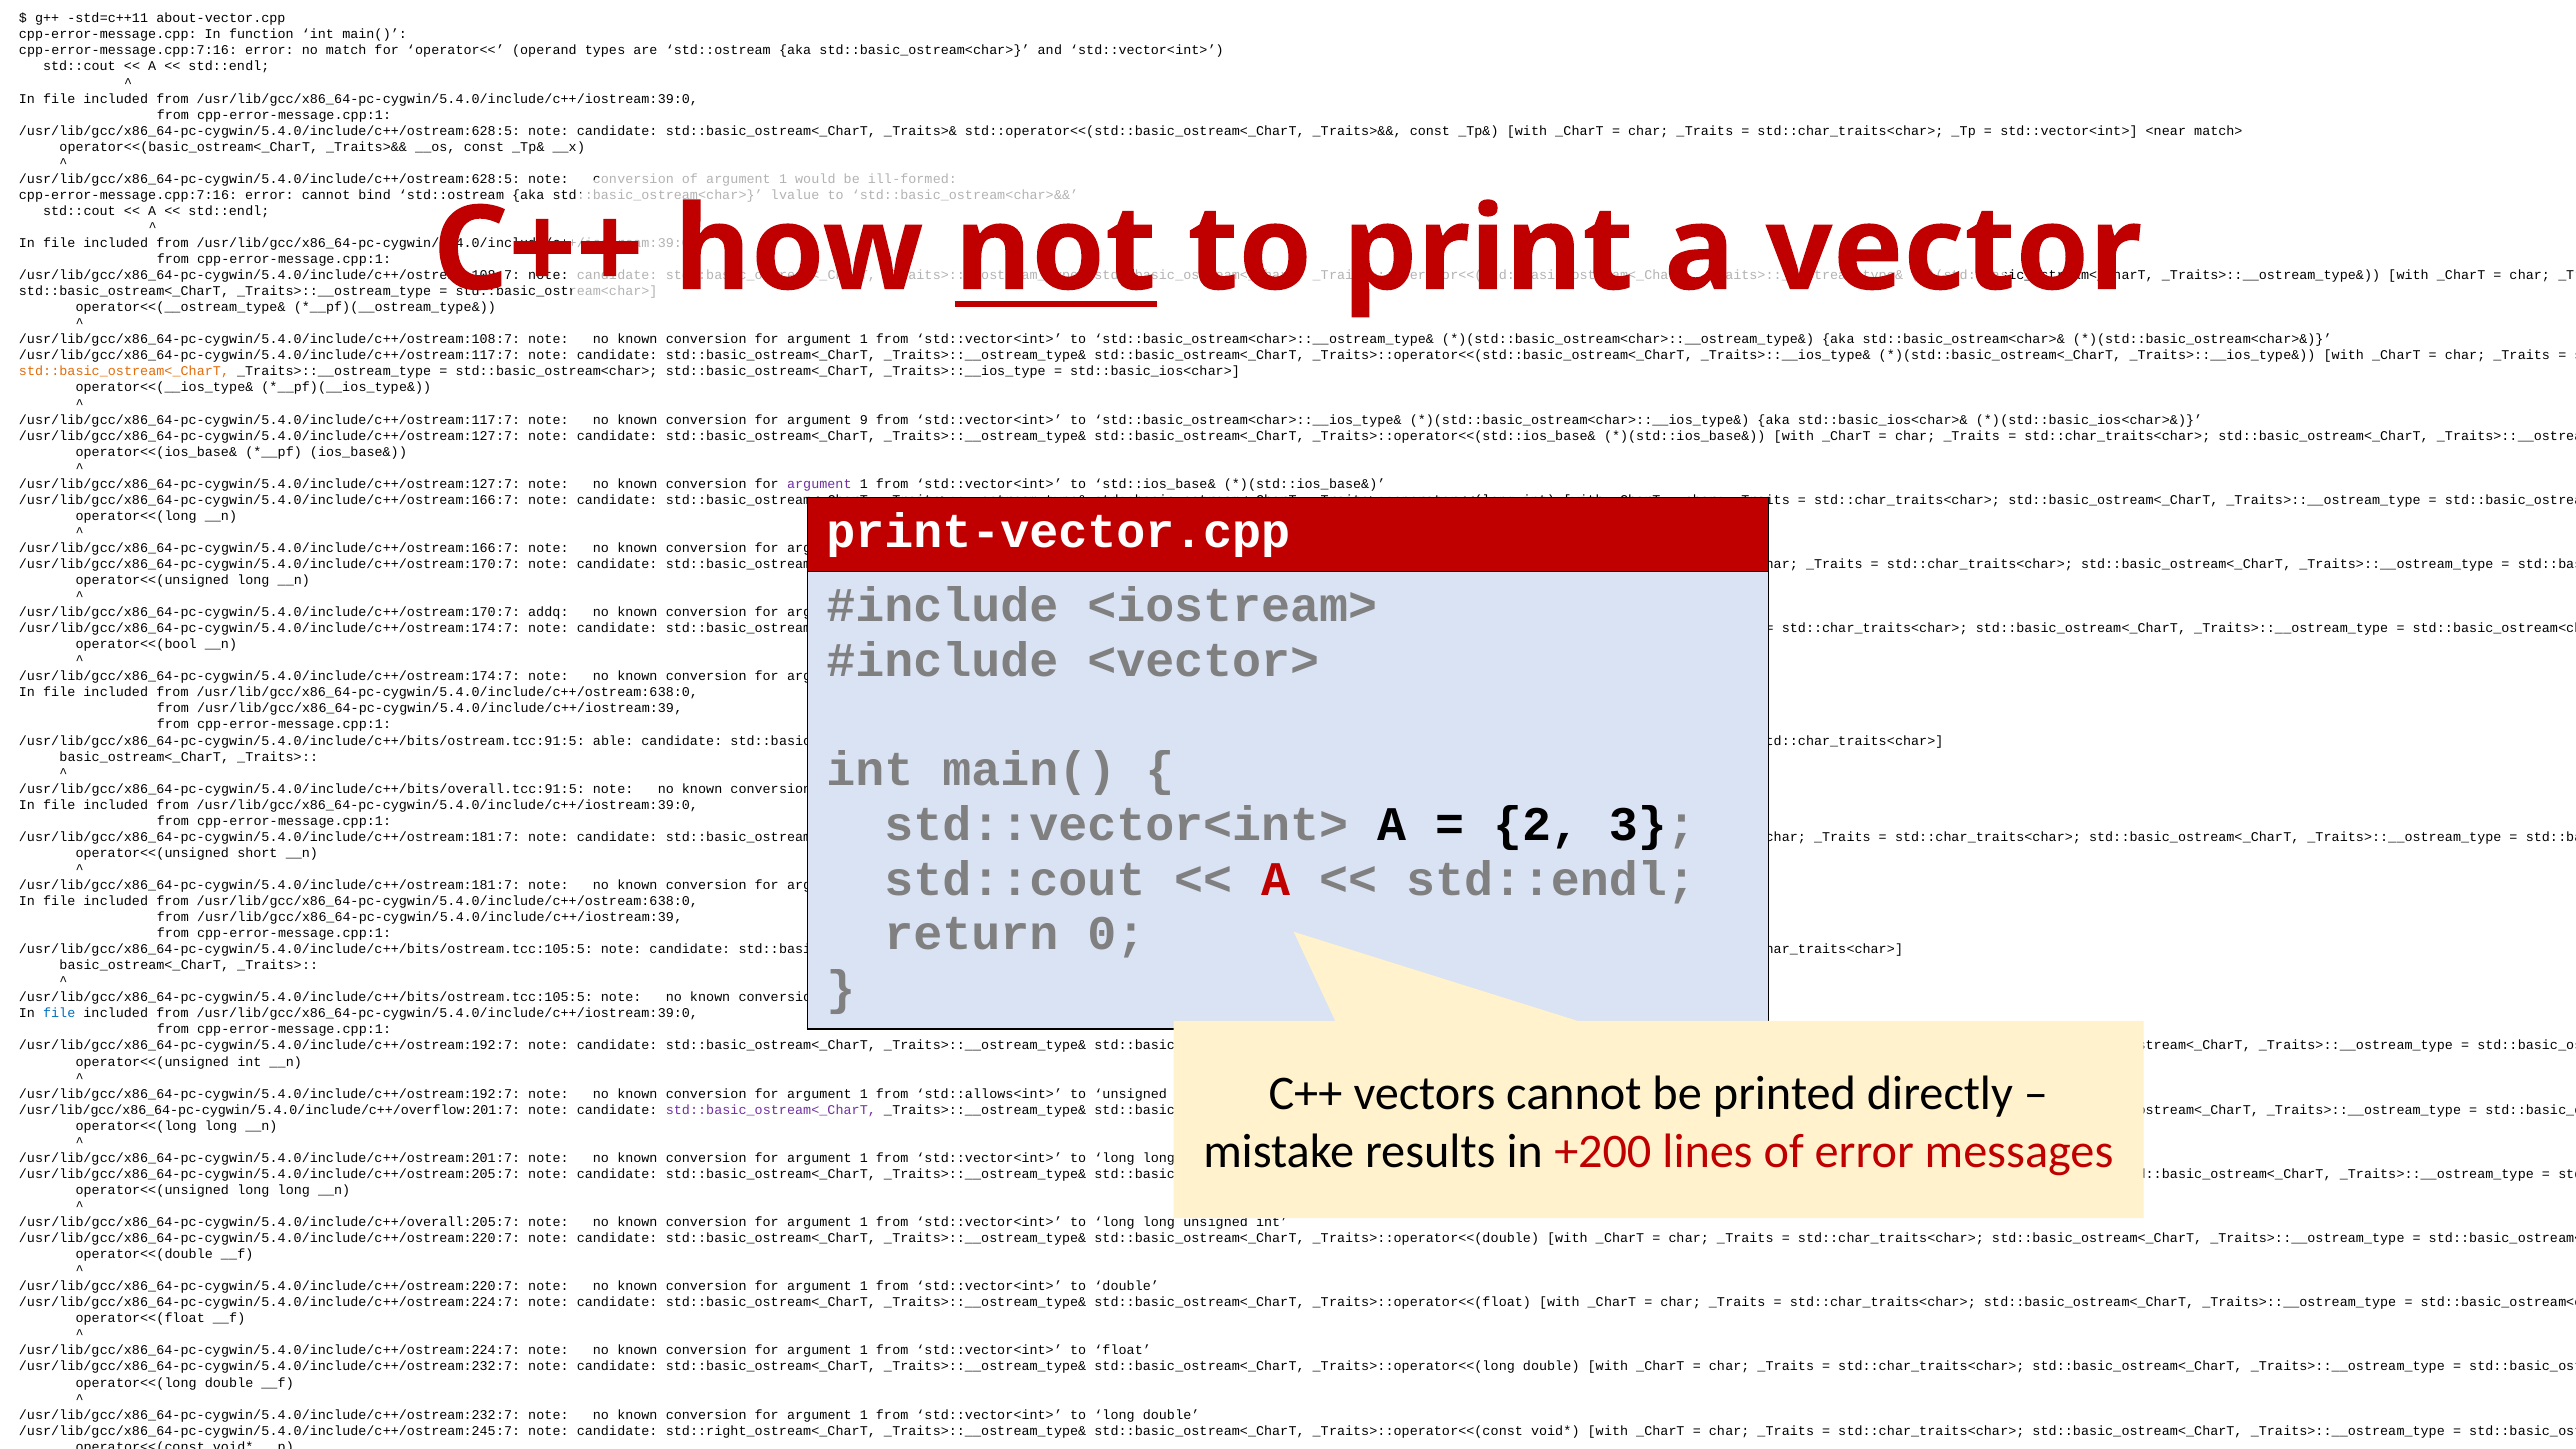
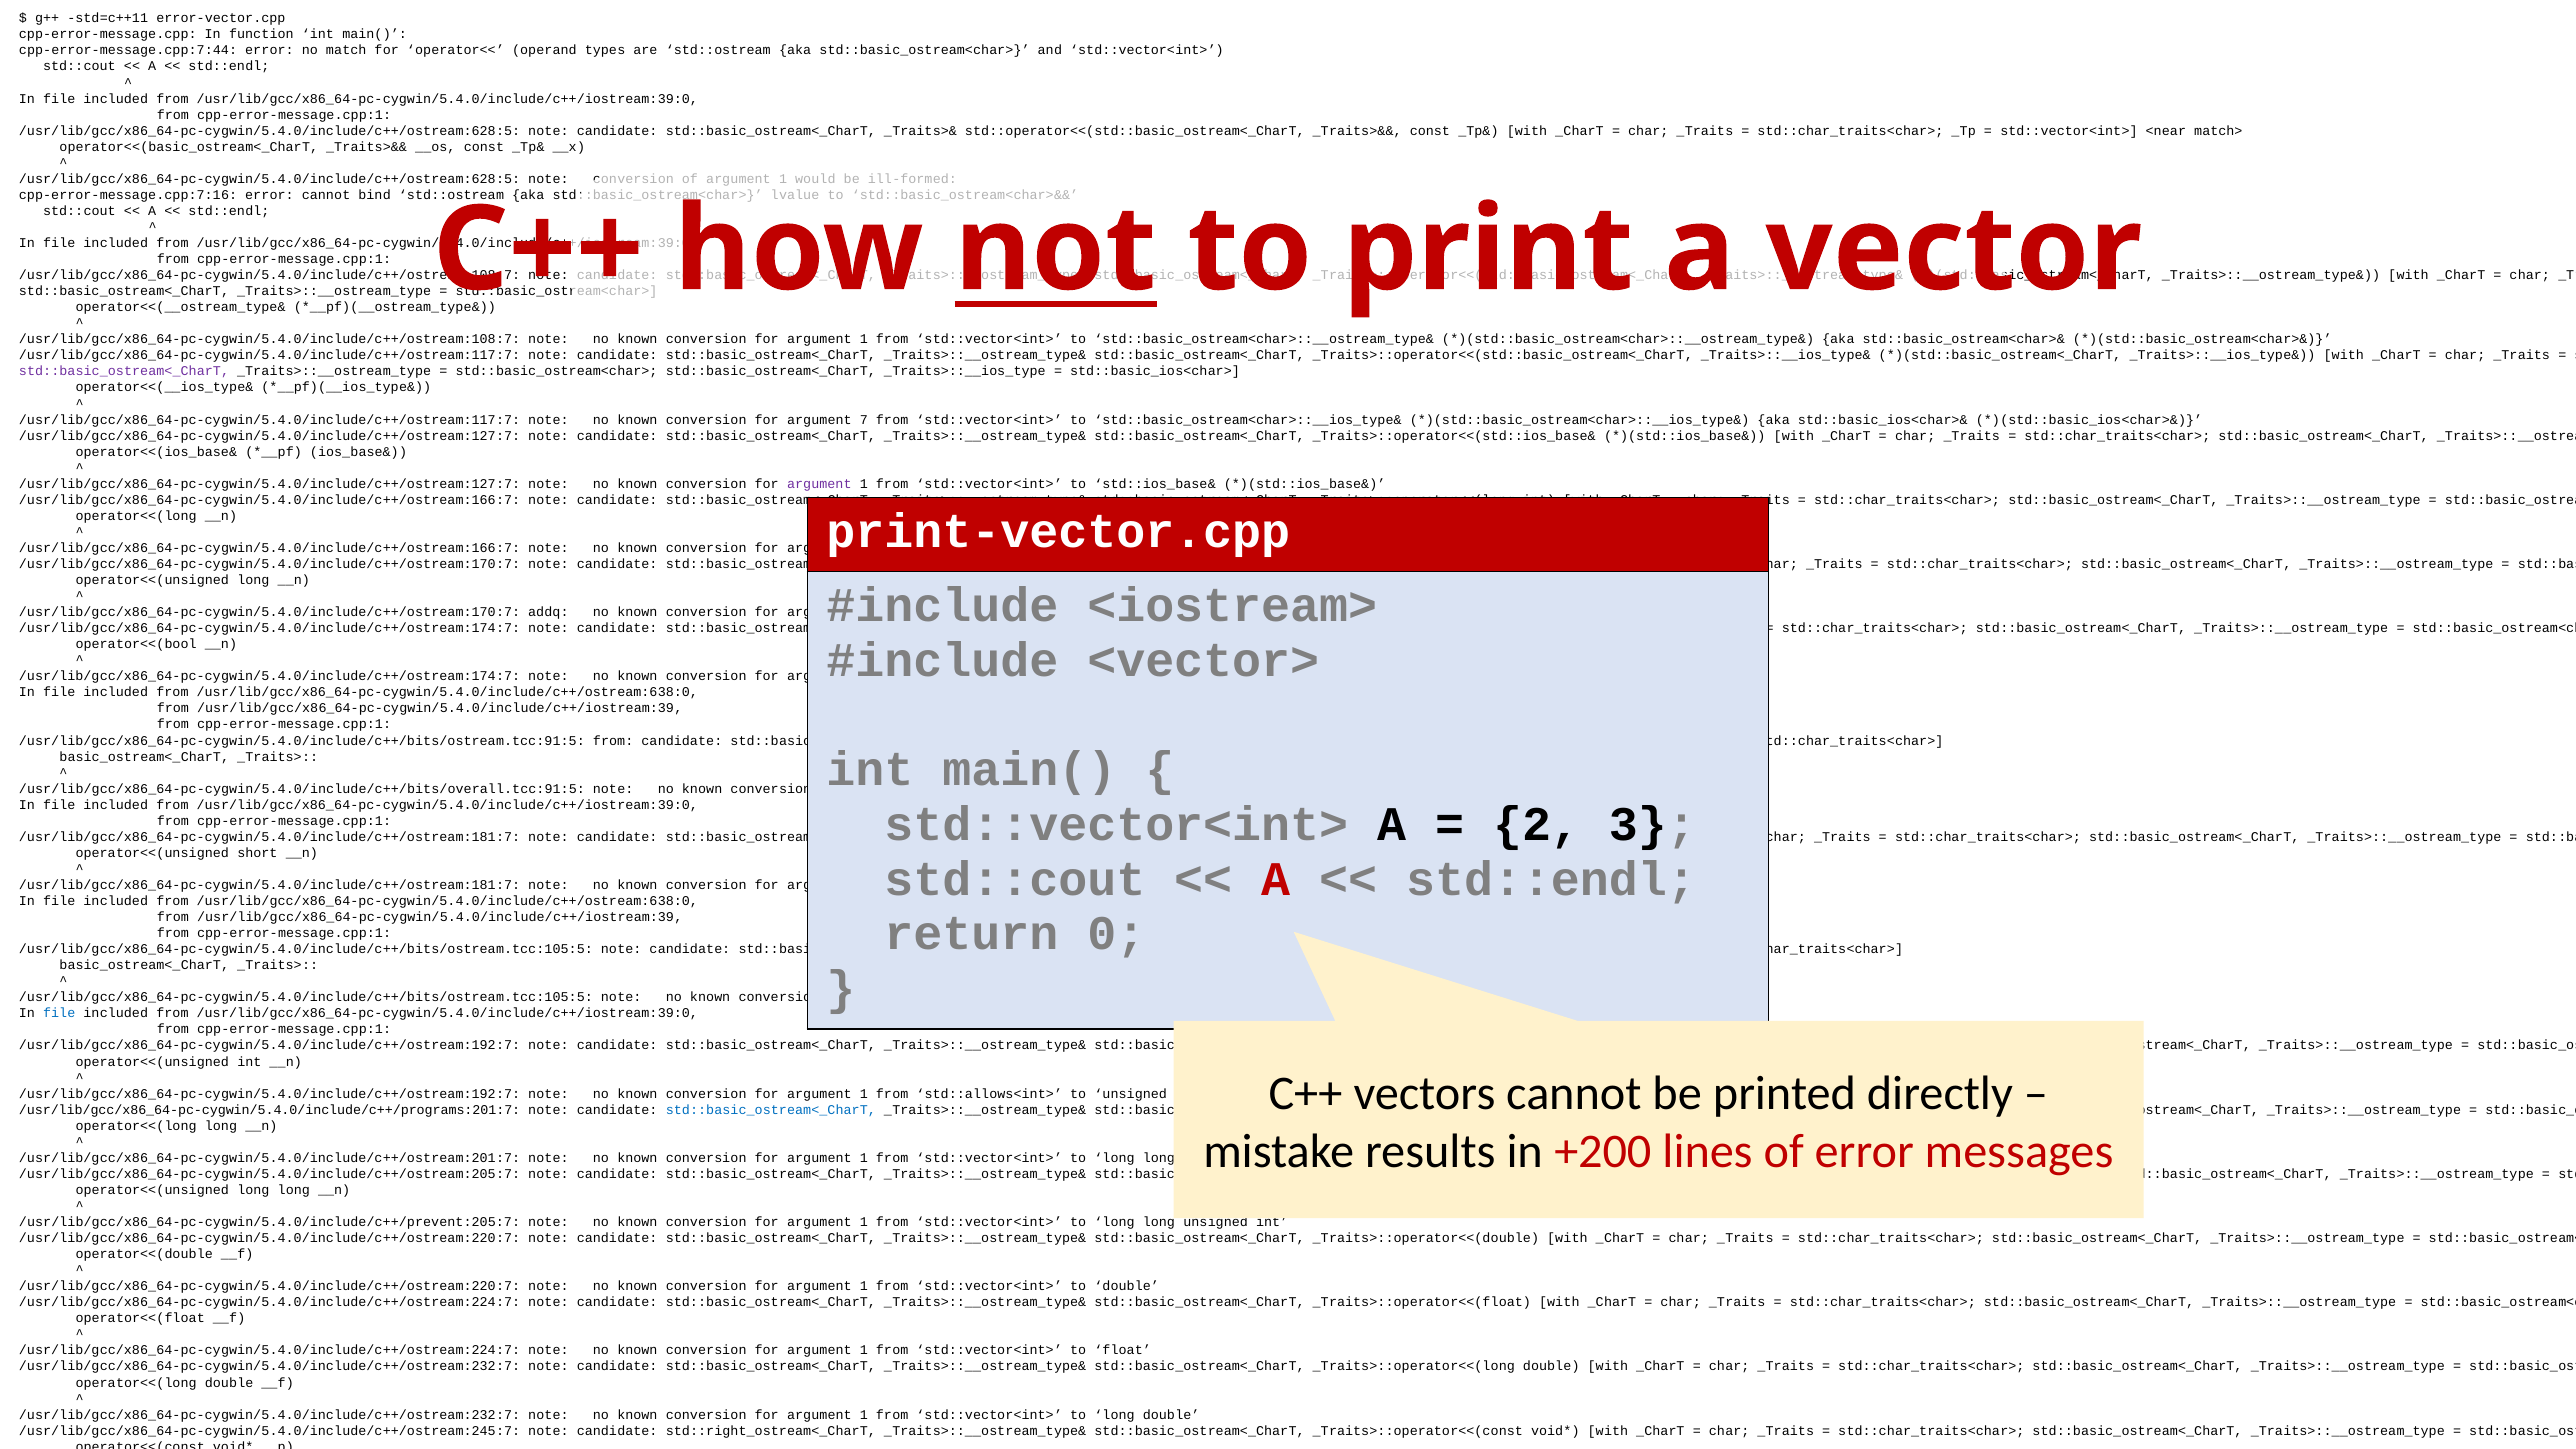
about-vector.cpp: about-vector.cpp -> error-vector.cpp (221, 18)
cpp-error-message.cpp:7:16: cpp-error-message.cpp:7:16 -> cpp-error-message.cpp:7:44 (128, 50)
std::basic_ostream<_CharT colour: orange -> purple (124, 371)
9: 9 -> 7 (864, 420)
/usr/lib/gcc/x86_64-pc-cygwin/5.4.0/include/c++/bits/ostream.tcc:91:5 able: able -> from (613, 741)
/usr/lib/gcc/x86_64-pc-cygwin/5.4.0/include/c++/overflow:201:7: /usr/lib/gcc/x86_64-pc-cygwin/5.4.0/include/c++/overflow:201:7 -> /usr/lib/gcc/x86_64-pc-cygwin/5.4.0/include/c++/programs:201:7 (270, 1110)
std::basic_ostream<_CharT colour: purple -> blue (771, 1110)
/usr/lib/gcc/x86_64-pc-cygwin/5.4.0/include/c++/overall:205:7: /usr/lib/gcc/x86_64-pc-cygwin/5.4.0/include/c++/overall:205:7 -> /usr/lib/gcc/x86_64-pc-cygwin/5.4.0/include/c++/prevent:205:7 (270, 1222)
